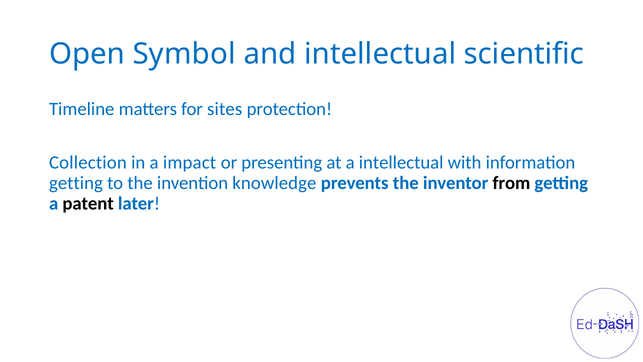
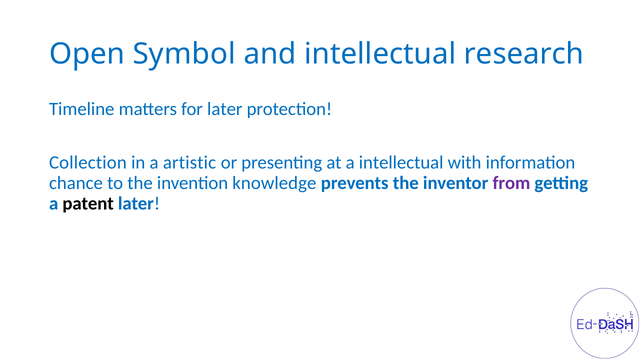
scientific: scientific -> research (524, 54)
for sites: sites -> later (225, 109)
impact: impact -> artistic (190, 163)
getting: getting -> chance (76, 183)
from colour: black -> purple (511, 183)
